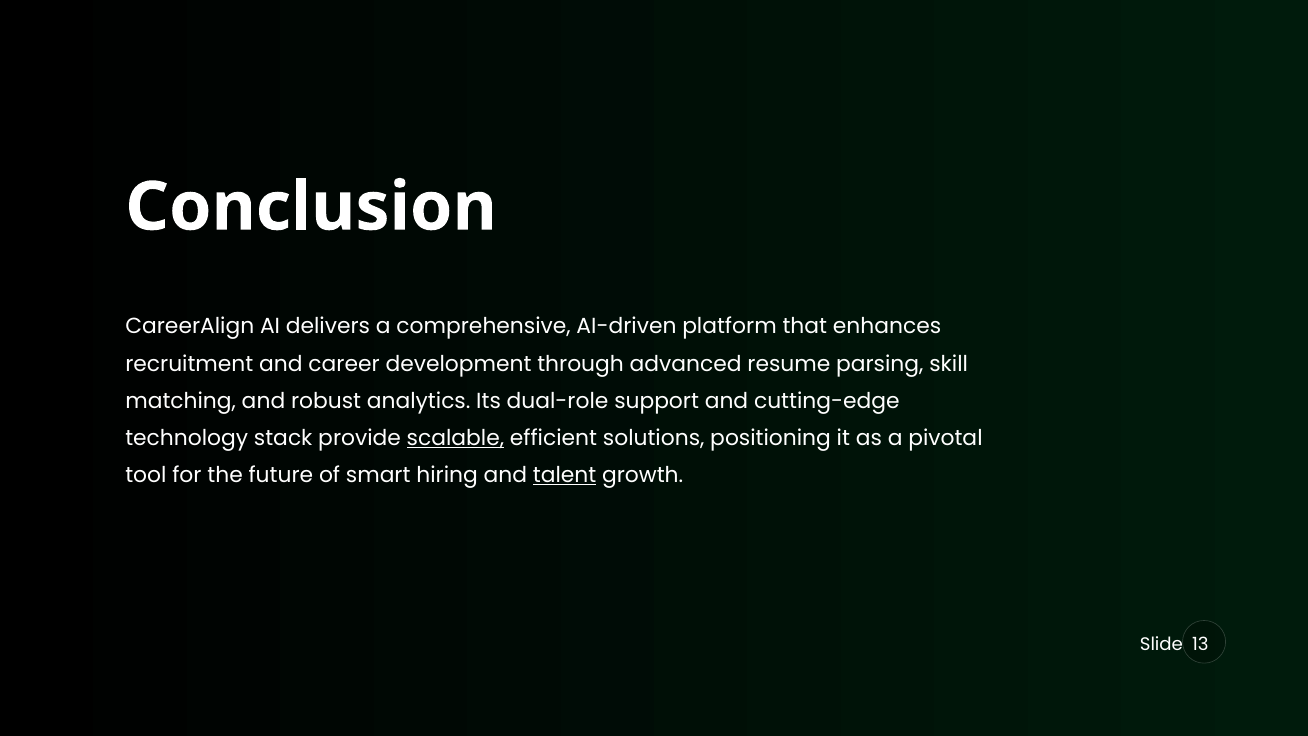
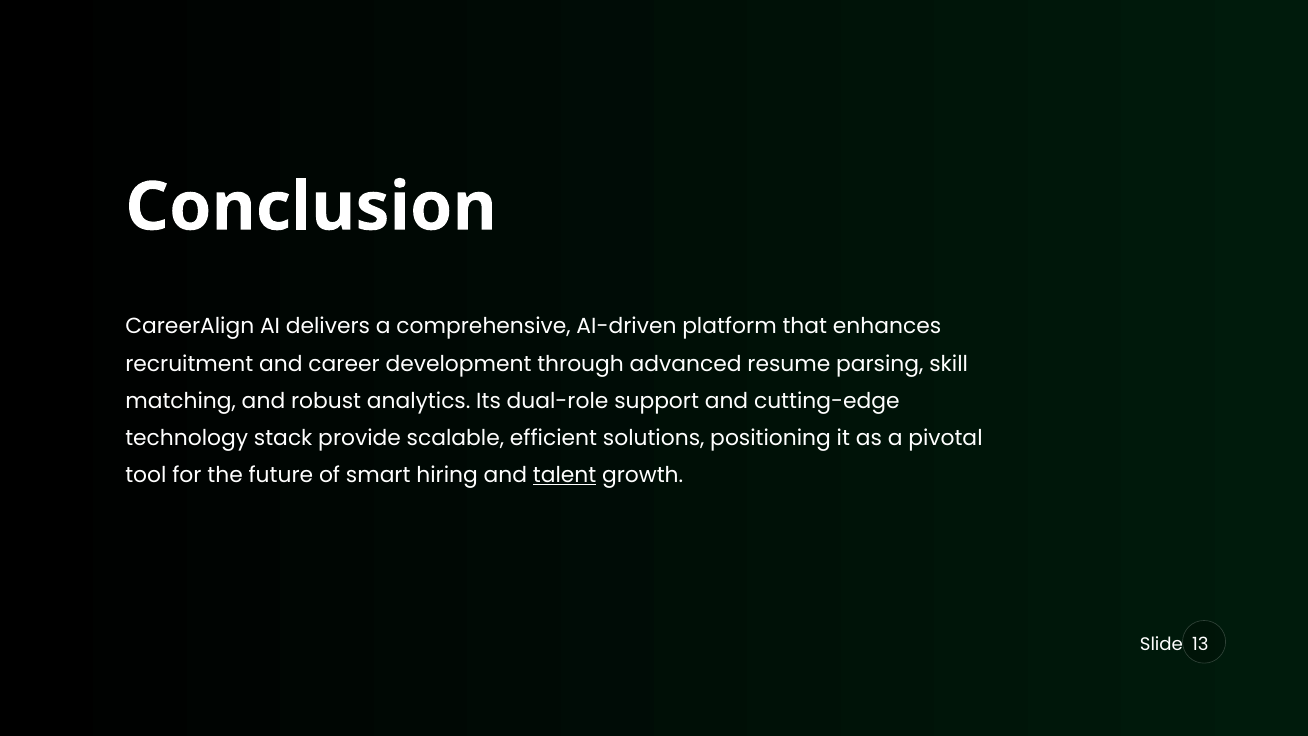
scalable underline: present -> none (455, 438)
